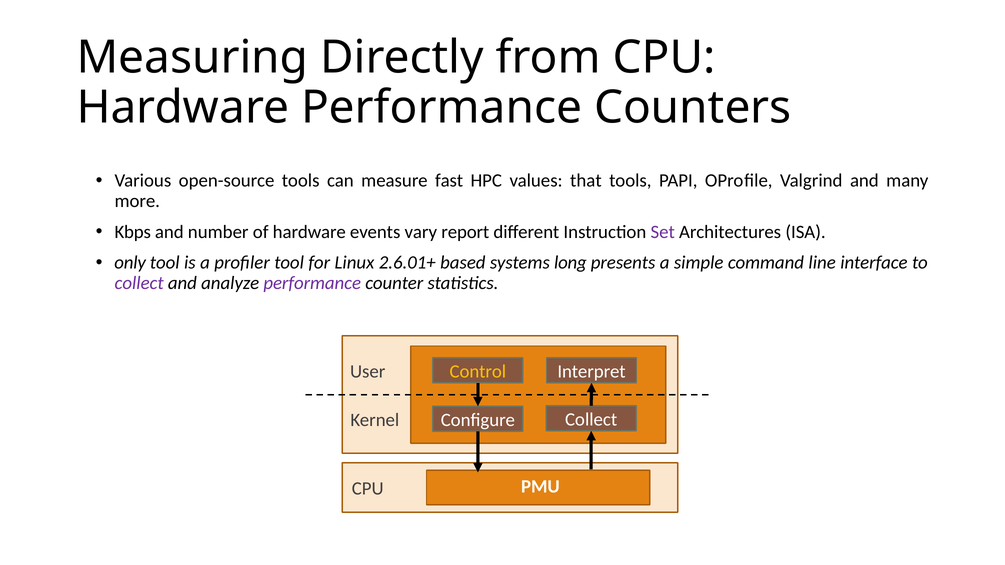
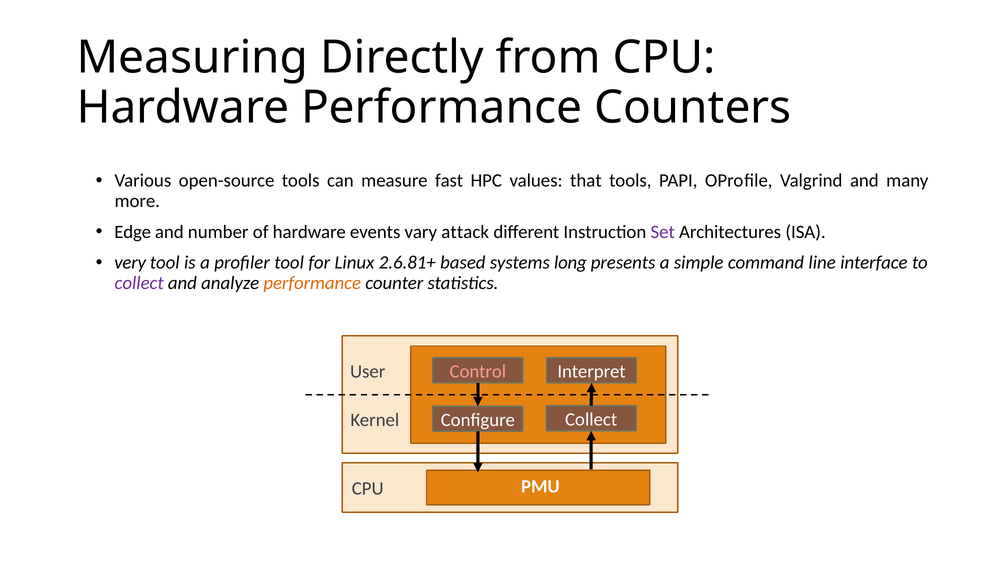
Kbps: Kbps -> Edge (133, 232)
report: report -> attack (465, 232)
only: only -> very (130, 263)
2.6.01+: 2.6.01+ -> 2.6.81+ (407, 263)
performance colour: purple -> orange (312, 283)
Control colour: yellow -> pink (478, 372)
